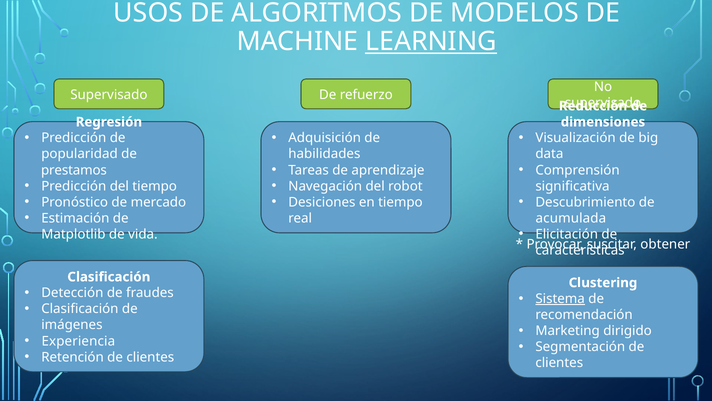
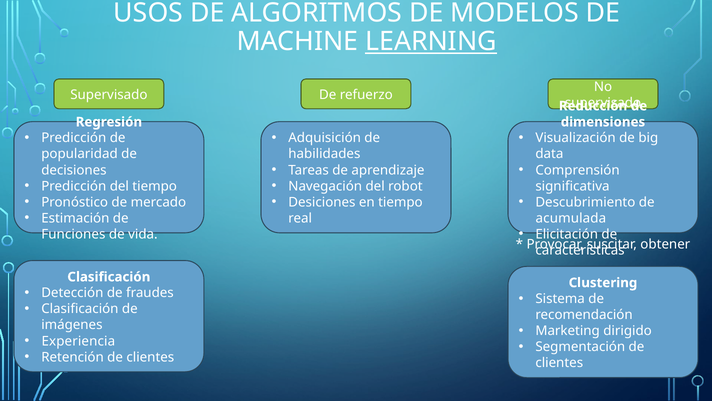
prestamos: prestamos -> decisiones (74, 170)
Matplotlib: Matplotlib -> Funciones (73, 234)
Sistema underline: present -> none (560, 298)
